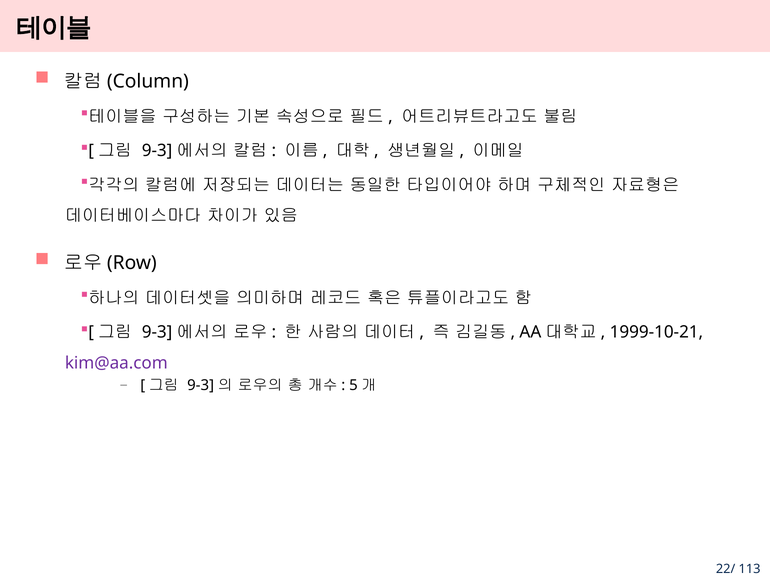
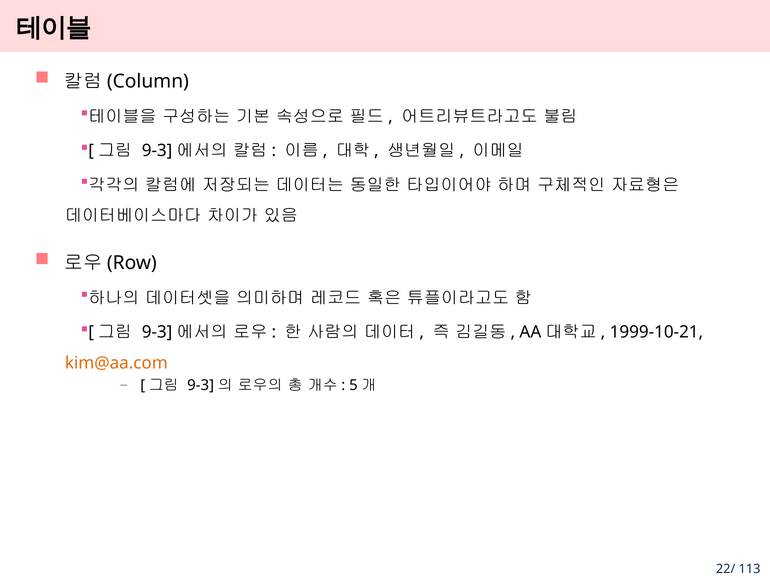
kim@aa.com colour: purple -> orange (116, 363)
